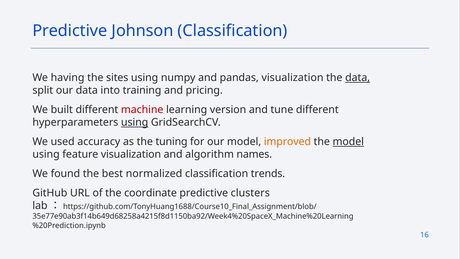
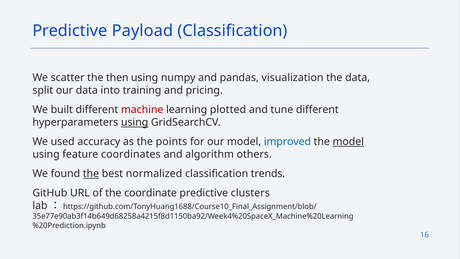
Johnson: Johnson -> Payload (142, 31)
having: having -> scatter (68, 78)
sites: sites -> then (117, 78)
data underline: present -> none (358, 78)
version: version -> plotted (228, 110)
tuning: tuning -> points (171, 142)
improved colour: orange -> blue (287, 142)
feature visualization: visualization -> coordinates (131, 154)
names: names -> others (254, 154)
the underline: none -> present (91, 174)
